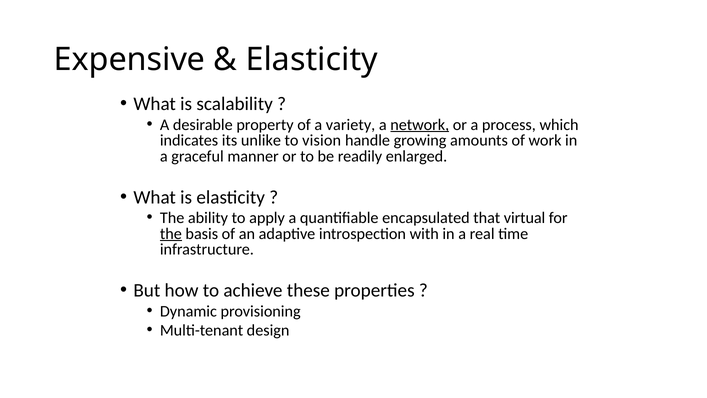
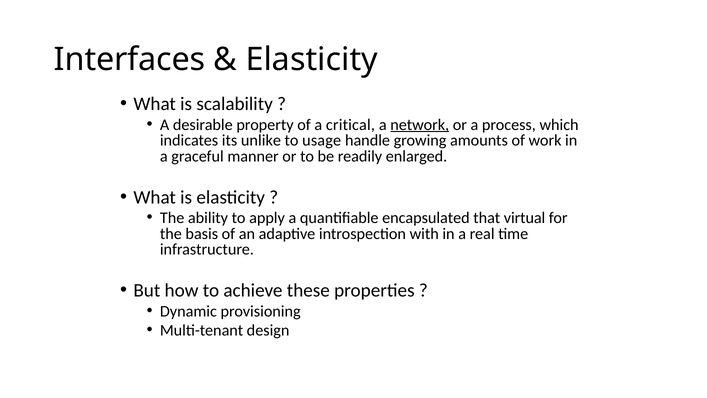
Expensive: Expensive -> Interfaces (130, 59)
variety: variety -> critical (350, 125)
vision: vision -> usage (322, 140)
the underline: present -> none (171, 234)
